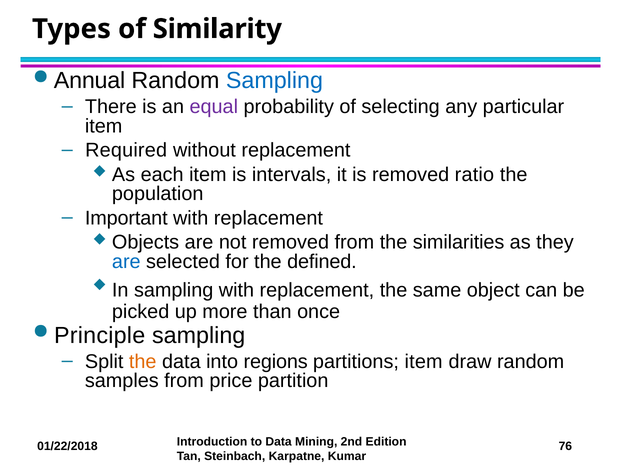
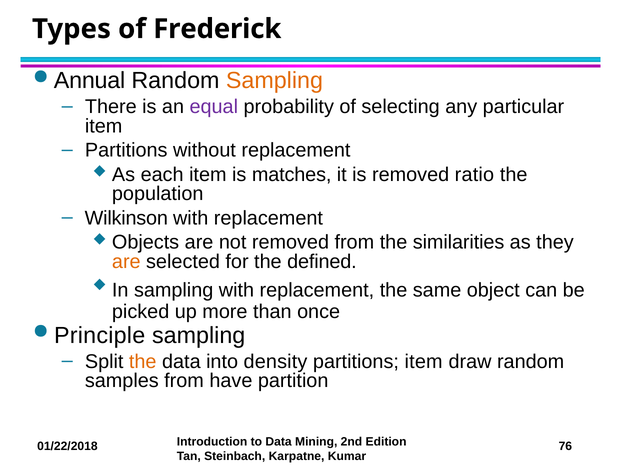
Similarity: Similarity -> Frederick (217, 29)
Sampling colour: blue -> orange (274, 81)
Required: Required -> Partitions (126, 150)
intervals: intervals -> matches (292, 174)
Important: Important -> Wilkinson (126, 218)
are colour: blue -> orange (126, 261)
regions: regions -> density (275, 361)
price: price -> have (231, 381)
